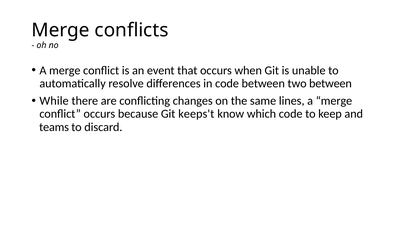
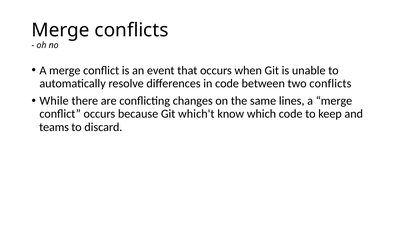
two between: between -> conflicts (330, 83)
keeps't: keeps't -> which't (196, 114)
